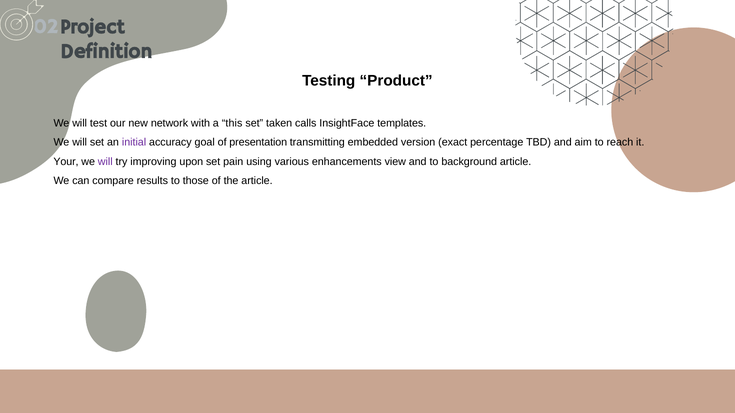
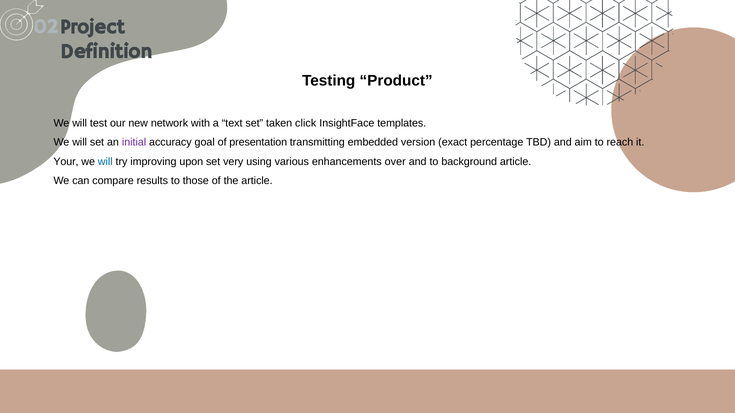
this: this -> text (232, 123)
calls: calls -> click (306, 123)
will colour: purple -> blue (105, 162)
pain: pain -> very (233, 162)
view: view -> over (395, 162)
